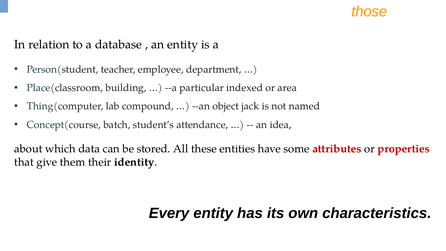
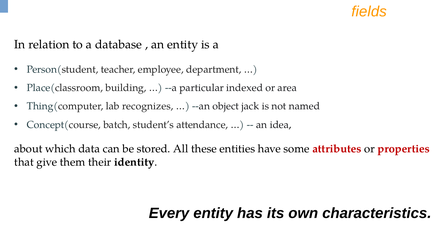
those: those -> fields (369, 12)
compound: compound -> recognizes (148, 106)
